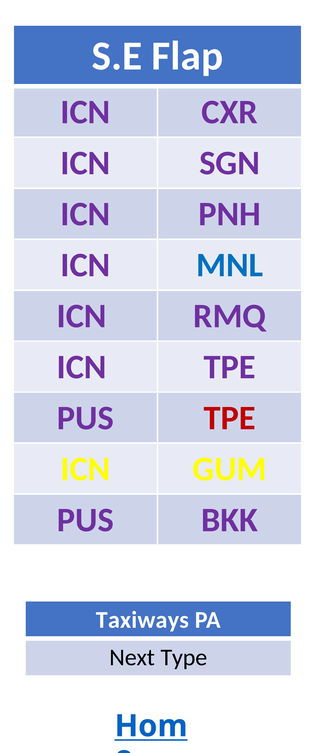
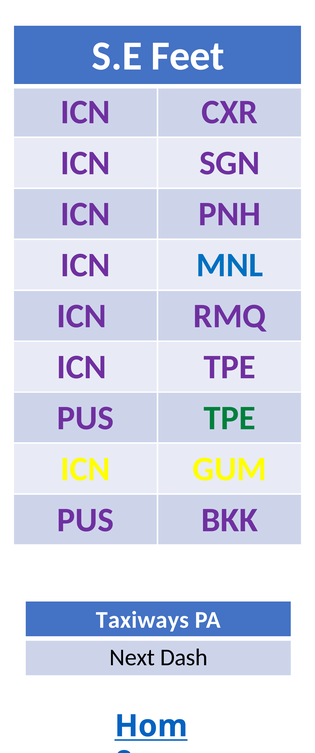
Flap: Flap -> Feet (188, 56)
TPE colour: red -> green (230, 418)
Type: Type -> Dash (184, 658)
